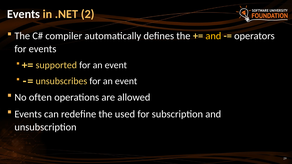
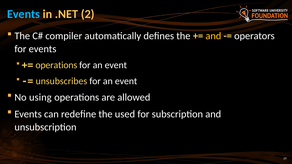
Events colour: white -> light blue (24, 14)
supported: supported -> operations (56, 65)
often: often -> using (40, 98)
